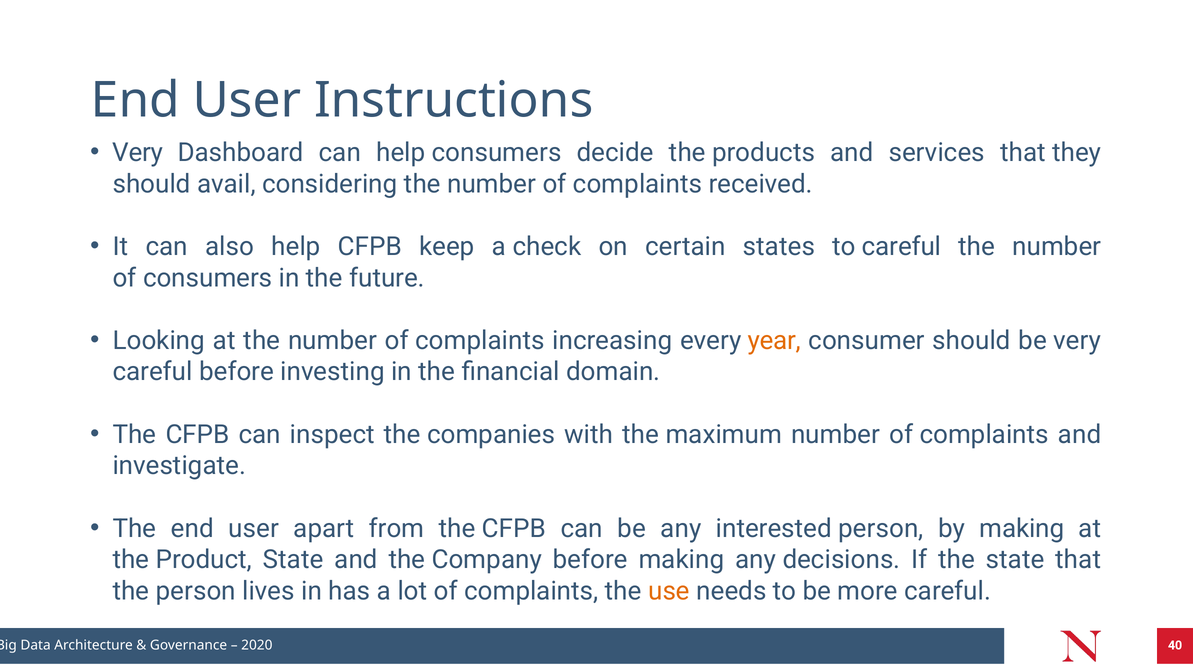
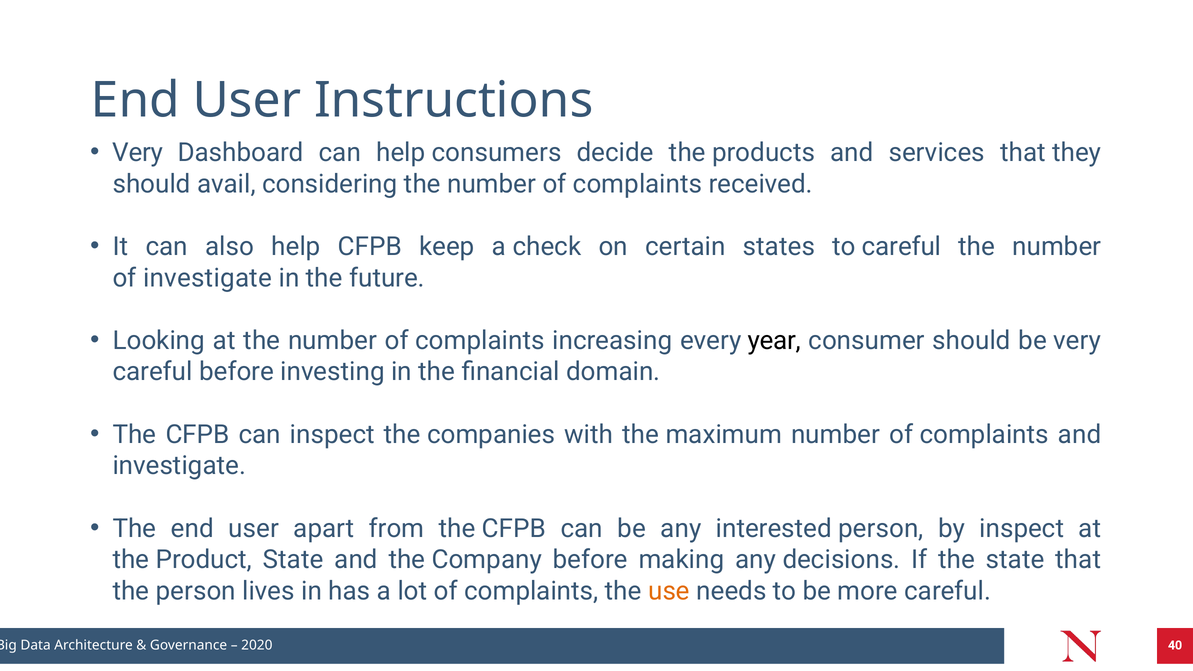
of consumers: consumers -> investigate (208, 278)
year colour: orange -> black (774, 341)
by making: making -> inspect (1022, 528)
